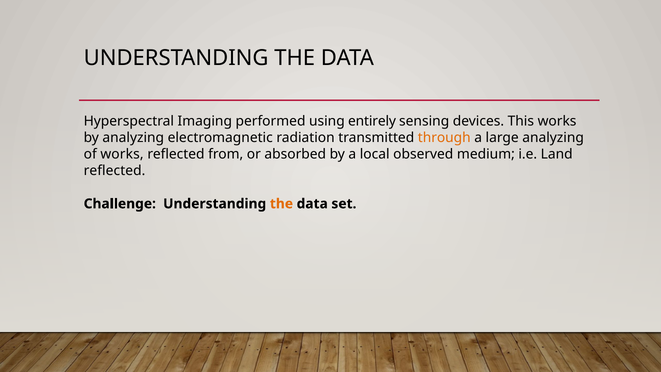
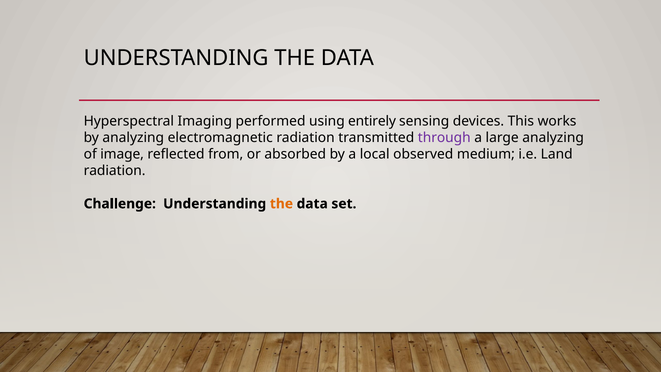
through colour: orange -> purple (444, 138)
of works: works -> image (122, 154)
reflected: reflected -> radiation (115, 171)
